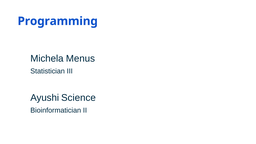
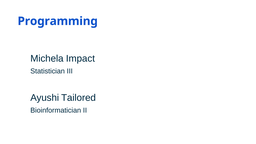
Menus: Menus -> Impact (80, 59)
Science: Science -> Tailored (78, 98)
